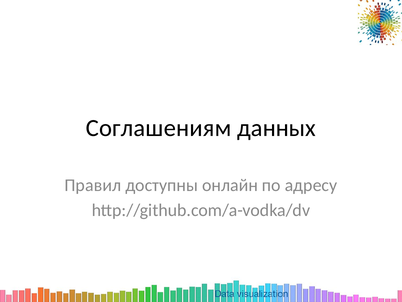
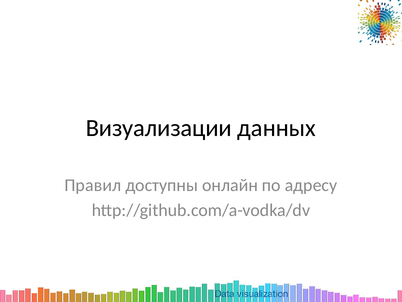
Соглашениям: Соглашениям -> Визуализации (159, 128)
